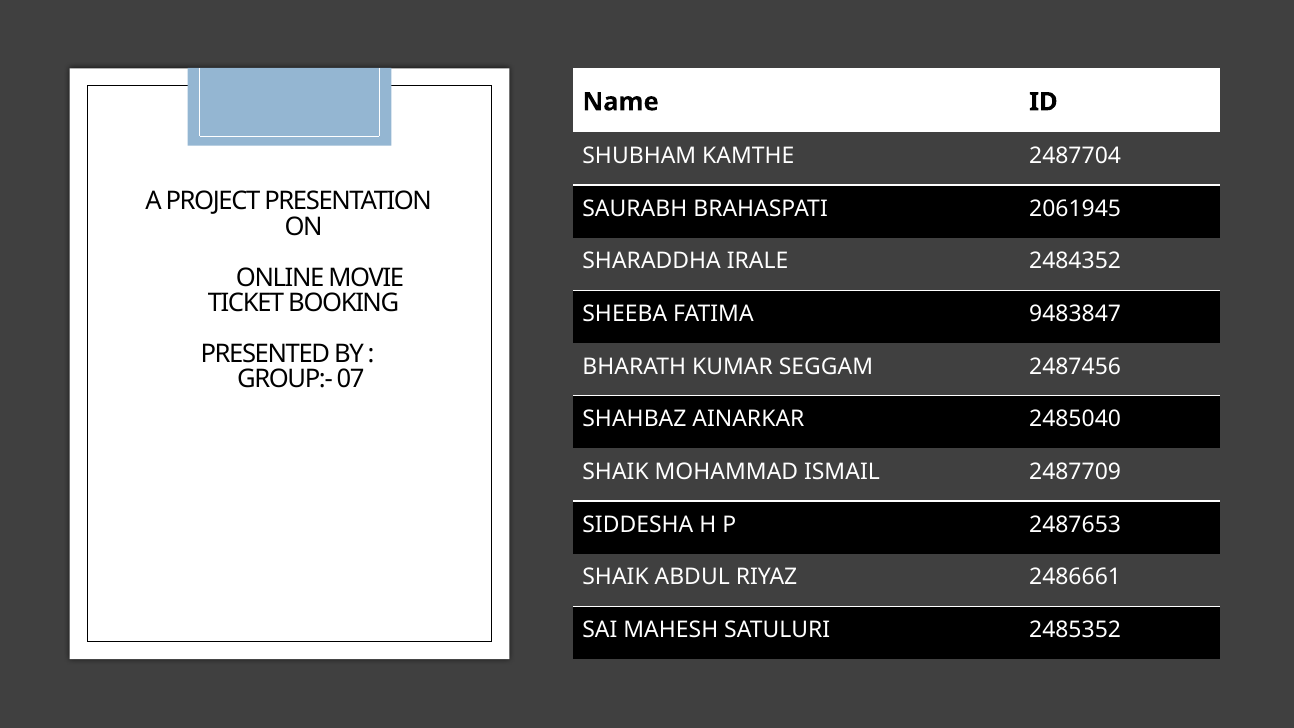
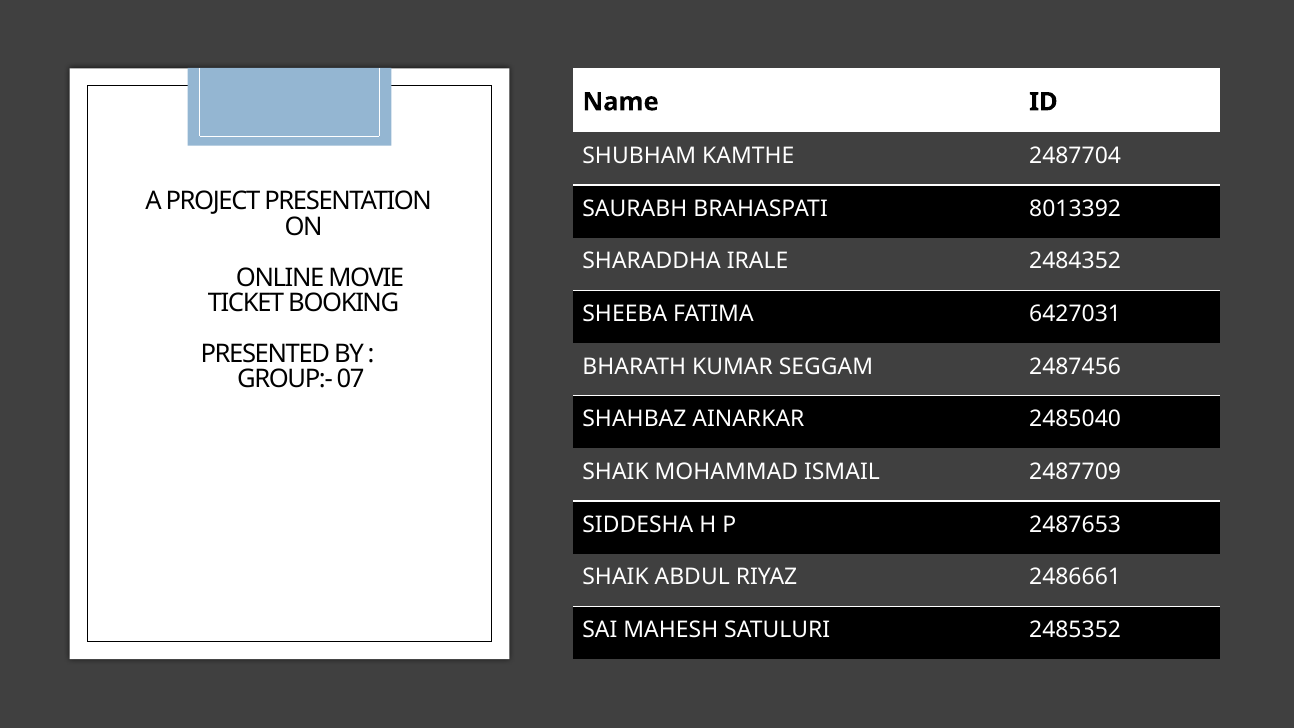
2061945: 2061945 -> 8013392 (1075, 209)
9483847: 9483847 -> 6427031 (1075, 314)
